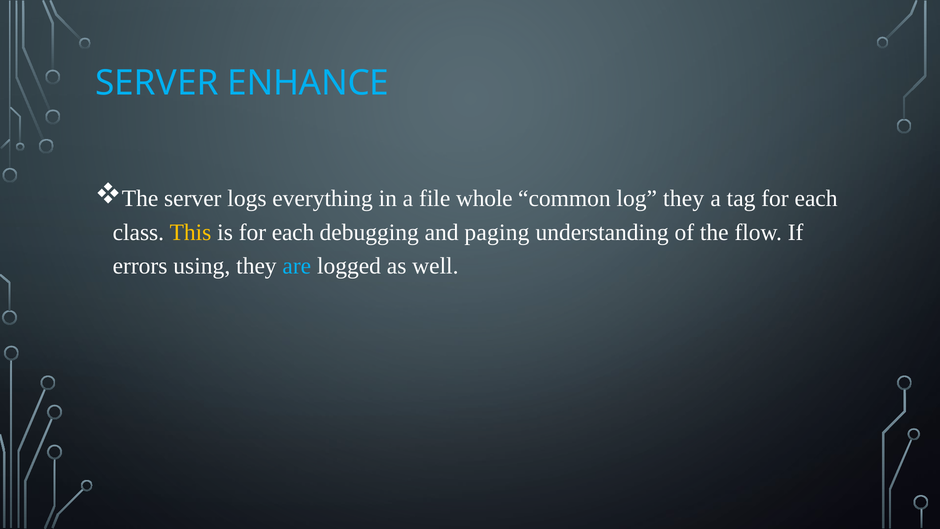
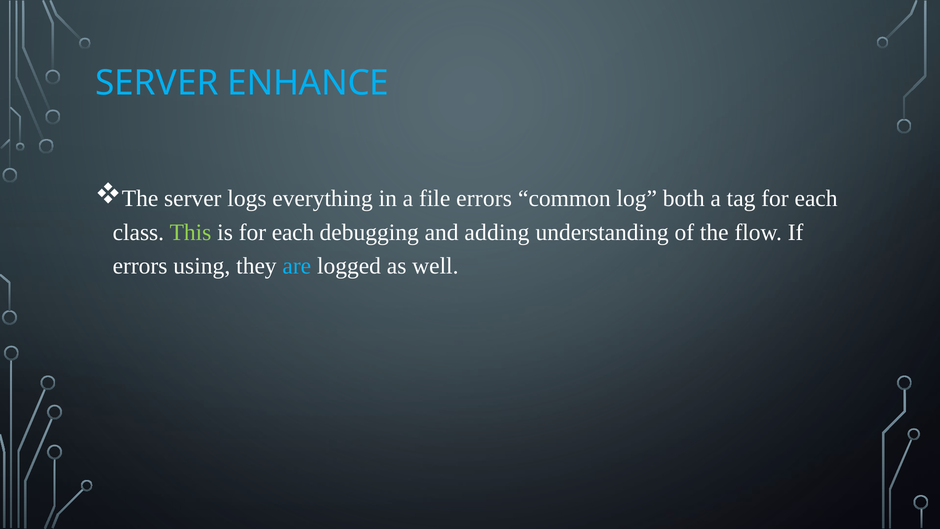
file whole: whole -> errors (484, 198)
log they: they -> both (684, 198)
This colour: yellow -> light green (190, 232)
paging: paging -> adding (497, 232)
